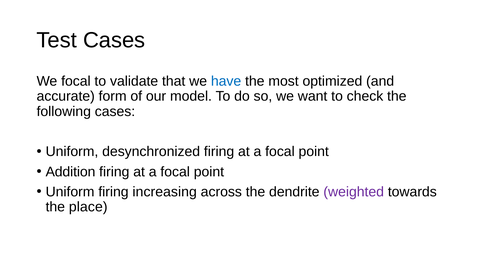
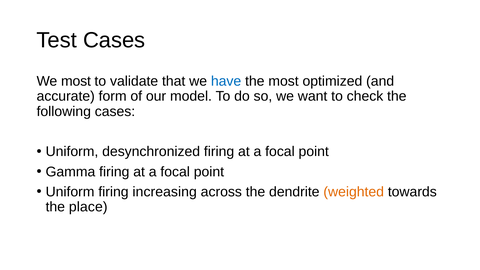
We focal: focal -> most (76, 81)
Addition: Addition -> Gamma (70, 172)
weighted colour: purple -> orange (354, 192)
